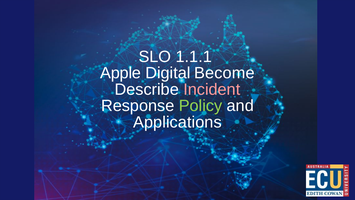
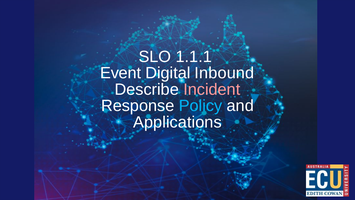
Apple: Apple -> Event (121, 73)
Become: Become -> Inbound (224, 73)
Policy colour: light green -> light blue (201, 106)
